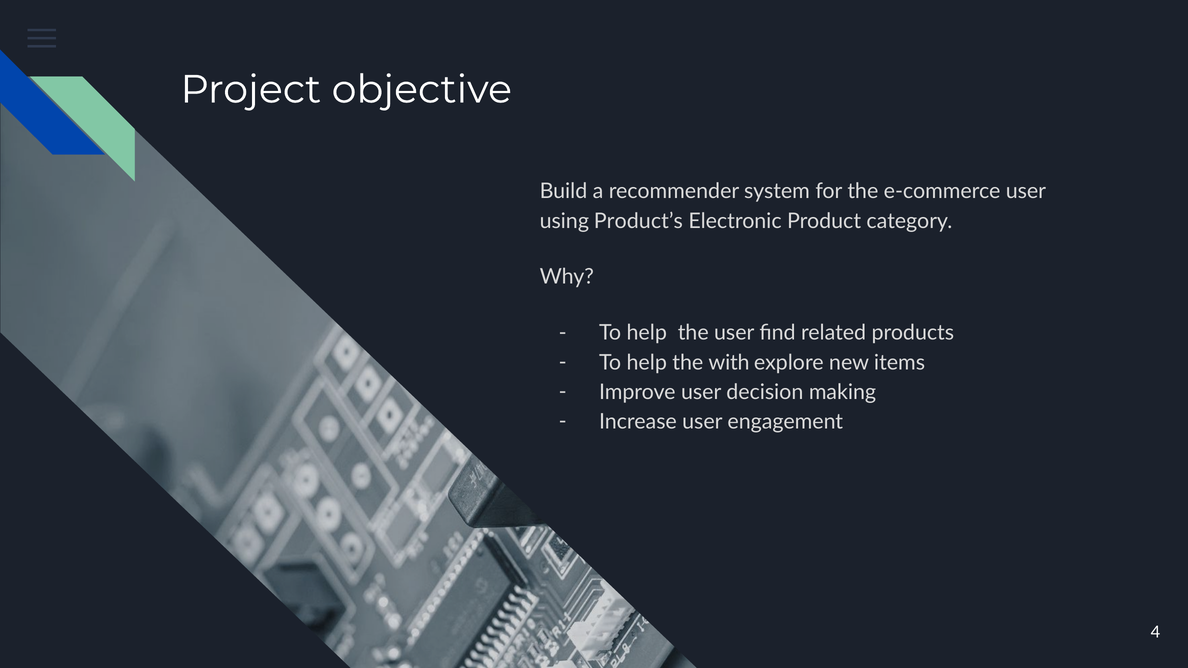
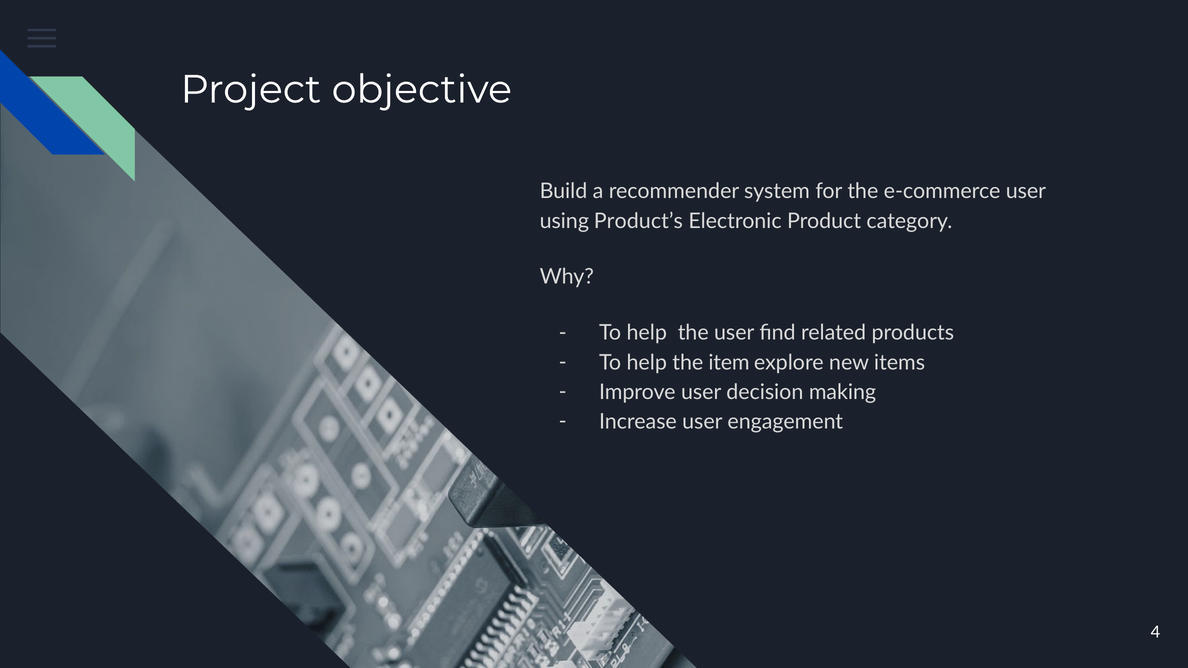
with: with -> item (729, 363)
